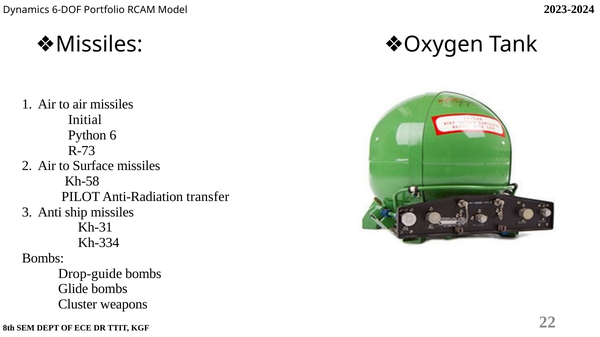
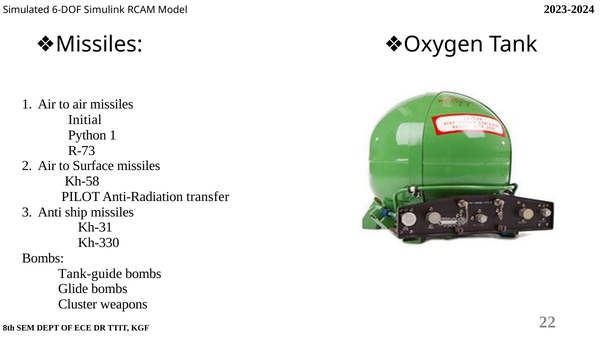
Dynamics: Dynamics -> Simulated (26, 10)
Portfolio: Portfolio -> Simulink (104, 10)
Python 6: 6 -> 1 (113, 135)
Kh-334: Kh-334 -> Kh-330 (99, 243)
Drop-guide: Drop-guide -> Tank-guide (90, 274)
